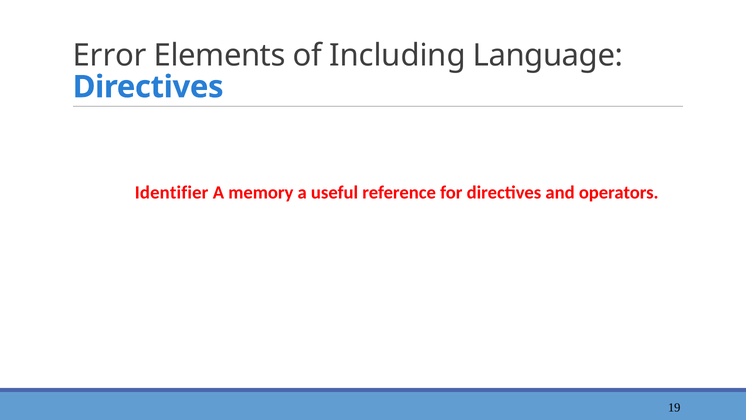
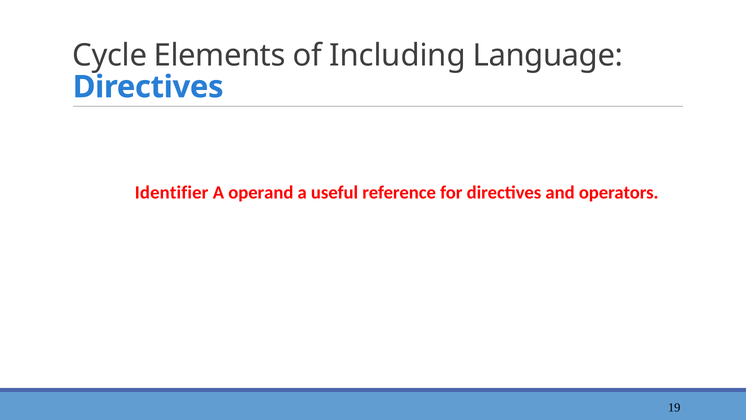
Error: Error -> Cycle (110, 55)
memory: memory -> operand (261, 193)
